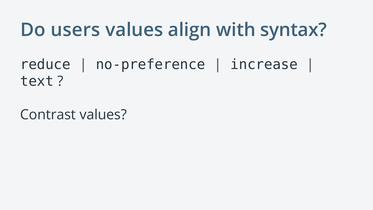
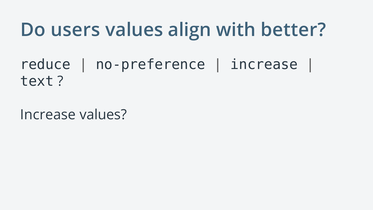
syntax: syntax -> better (293, 30)
Contrast: Contrast -> Increase (48, 115)
